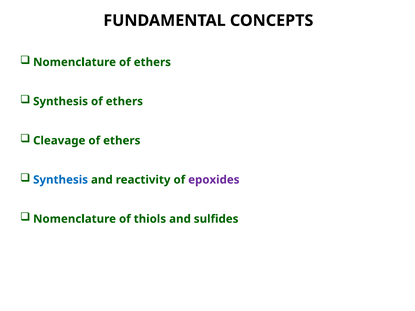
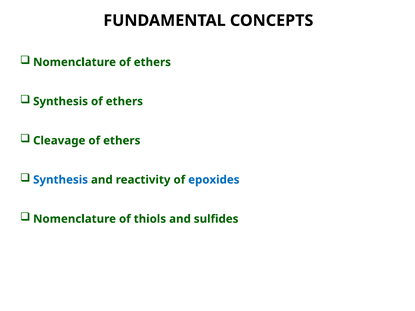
epoxides colour: purple -> blue (214, 180)
